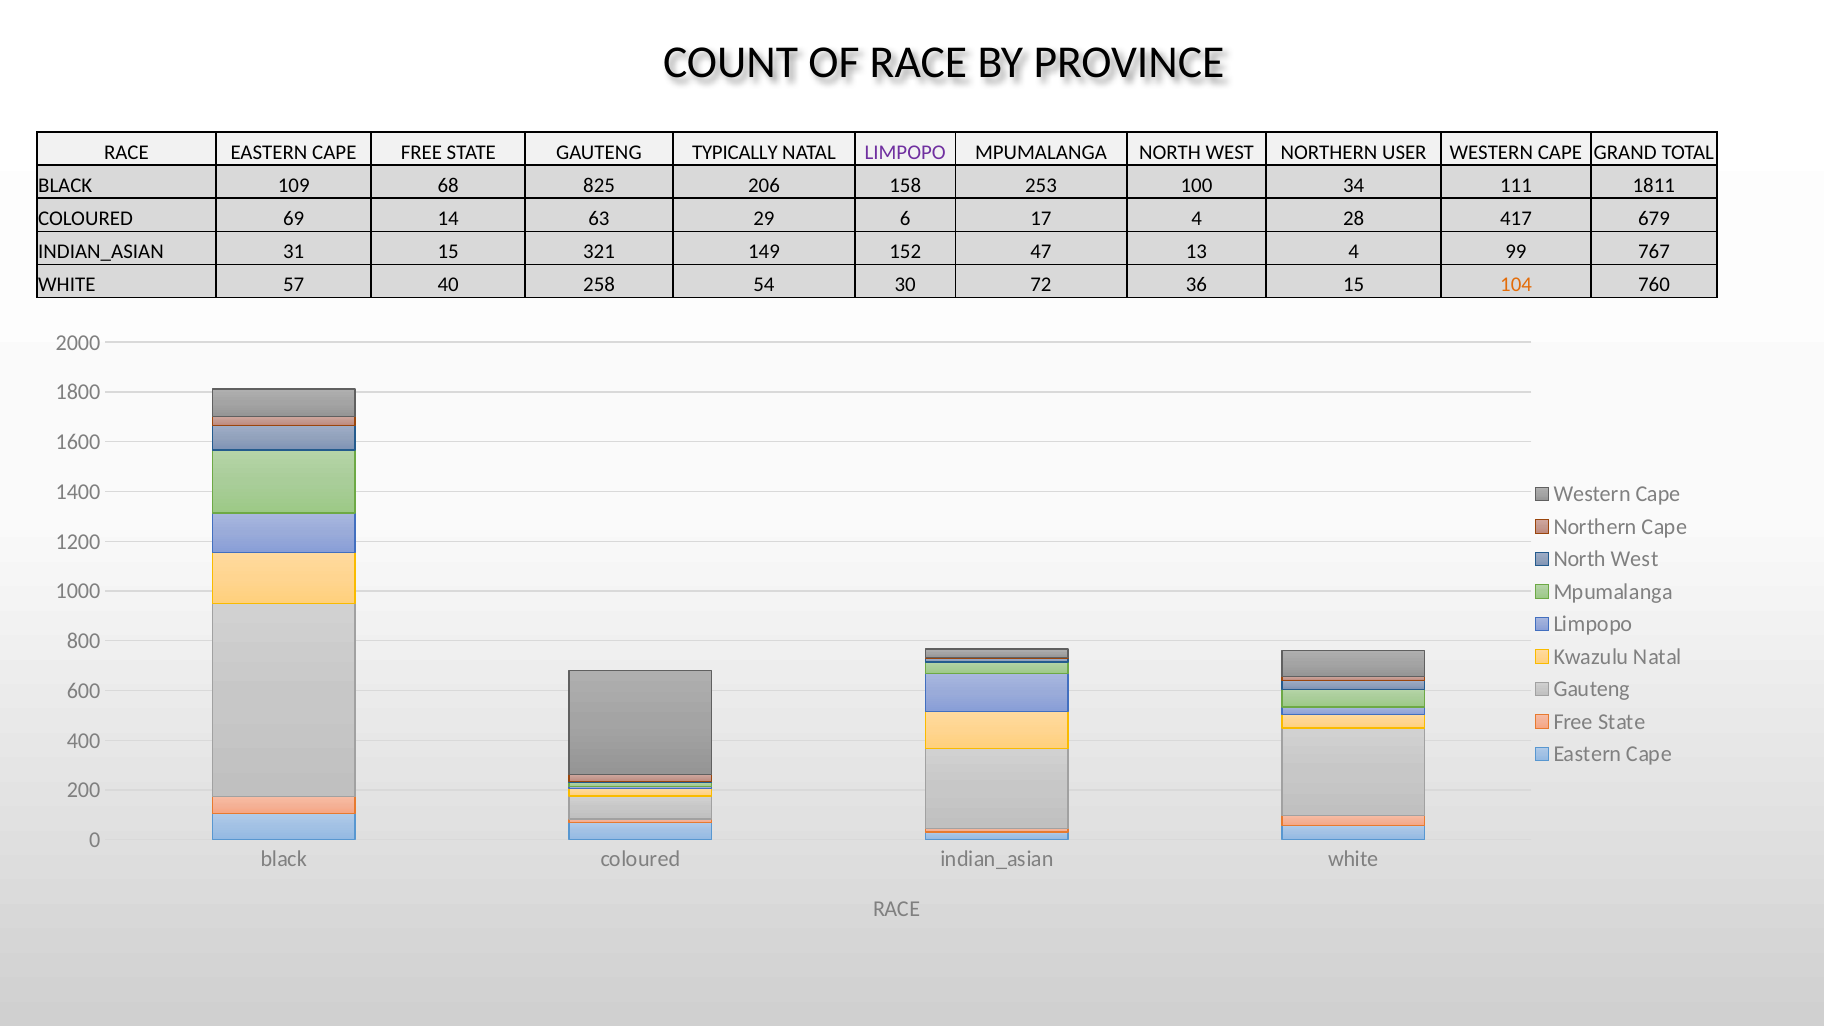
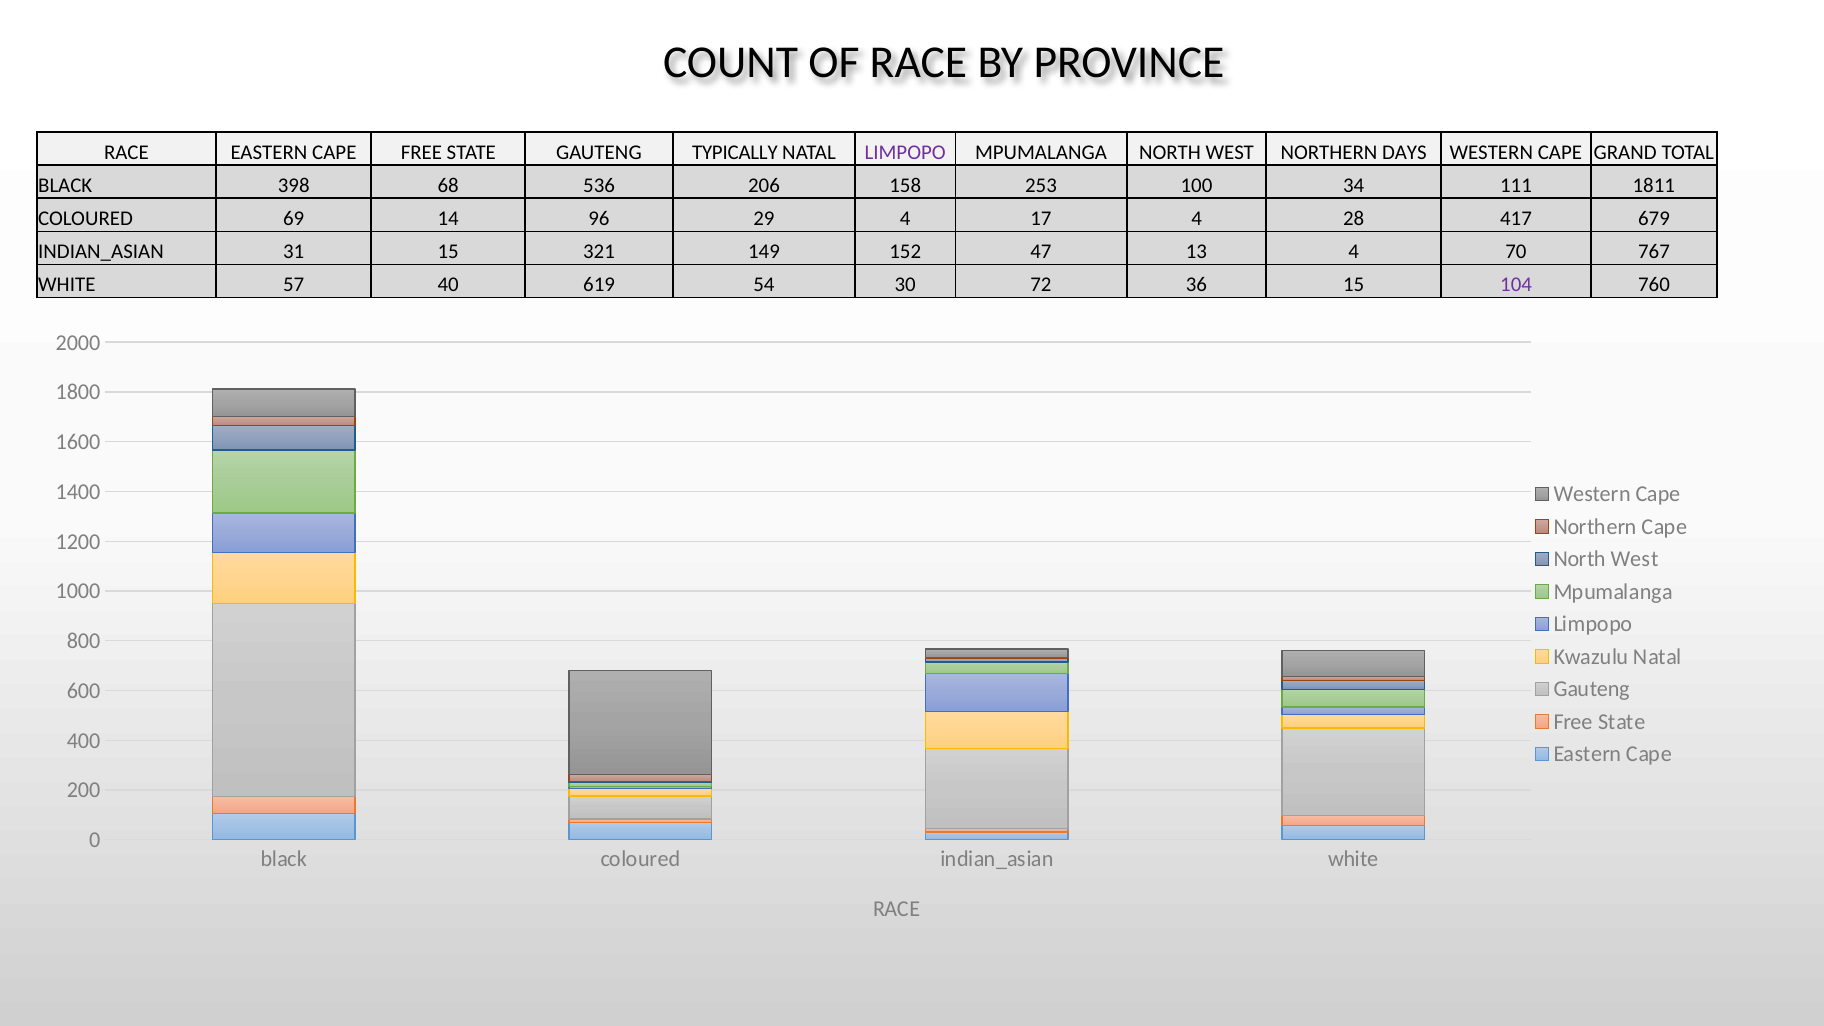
USER: USER -> DAYS (1404, 153)
109: 109 -> 398 (294, 186)
825: 825 -> 536 (599, 186)
63: 63 -> 96 (599, 219)
29 6: 6 -> 4 (905, 219)
99: 99 -> 70 (1516, 252)
258: 258 -> 619 (599, 285)
104 colour: orange -> purple (1516, 285)
